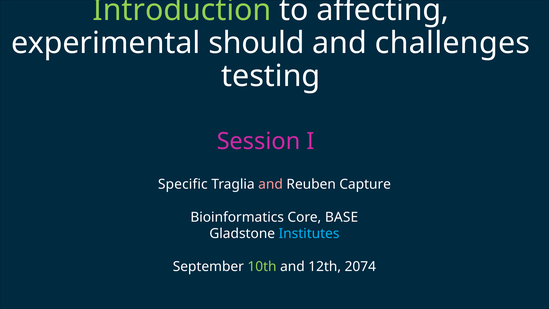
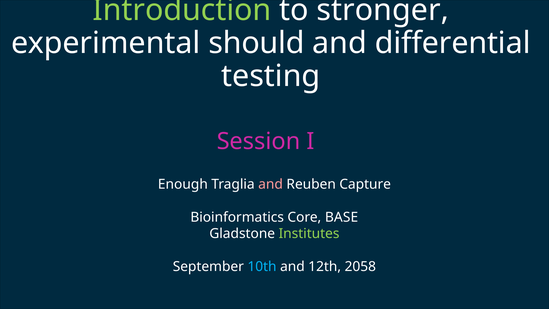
affecting: affecting -> stronger (383, 10)
challenges: challenges -> differential (453, 43)
Specific: Specific -> Enough (183, 184)
Institutes colour: light blue -> light green (309, 234)
10th colour: light green -> light blue (262, 266)
2074: 2074 -> 2058 (360, 266)
